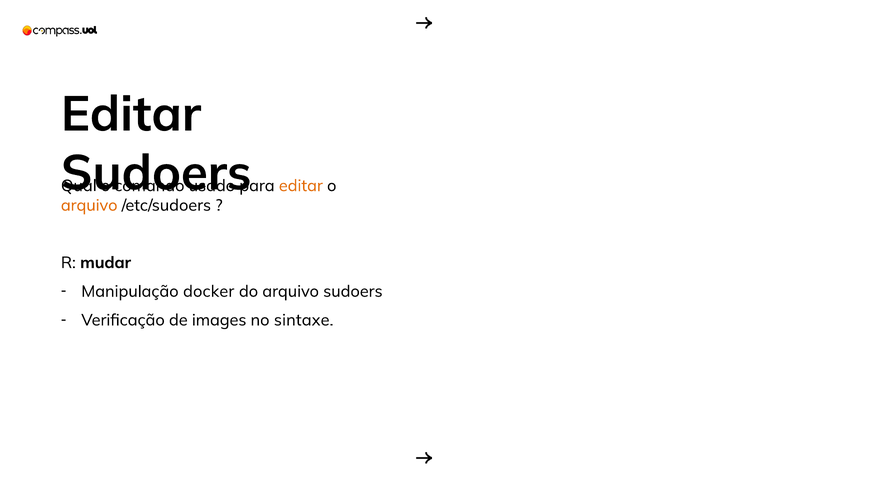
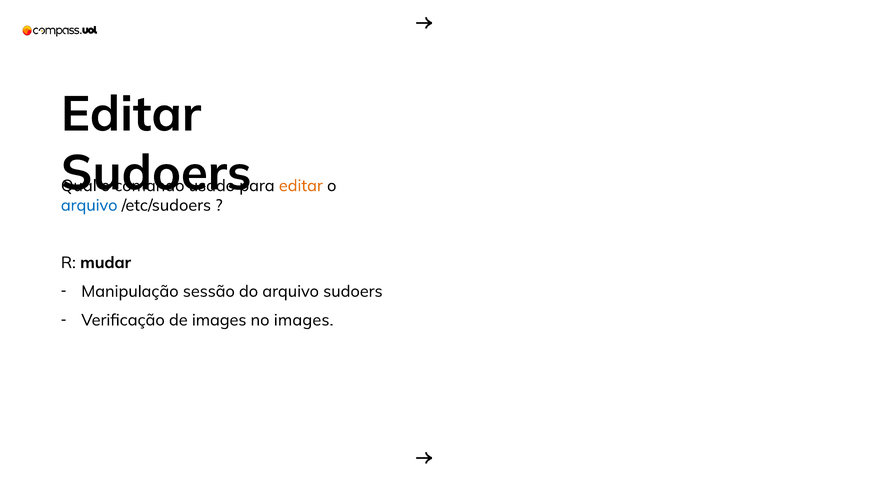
arquivo colour: orange -> blue (89, 205)
docker: docker -> sessão (209, 291)
no sintaxe: sintaxe -> images (304, 320)
